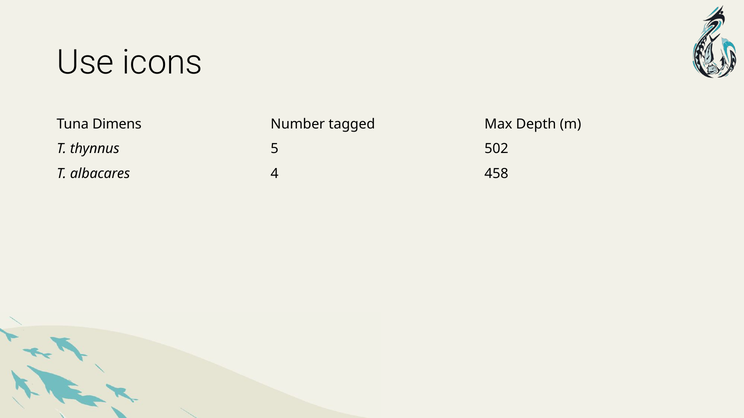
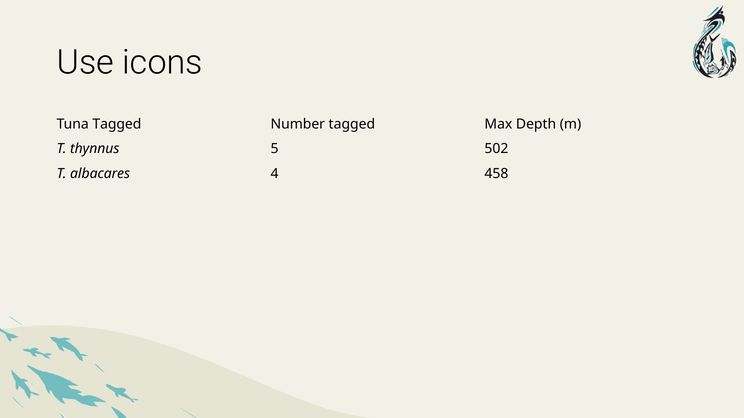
Tuna Dimens: Dimens -> Tagged (117, 124)
